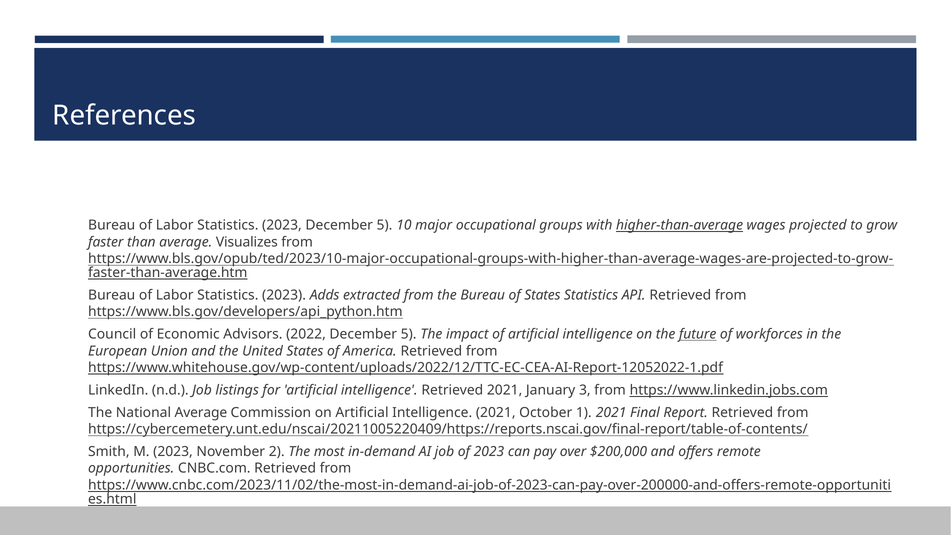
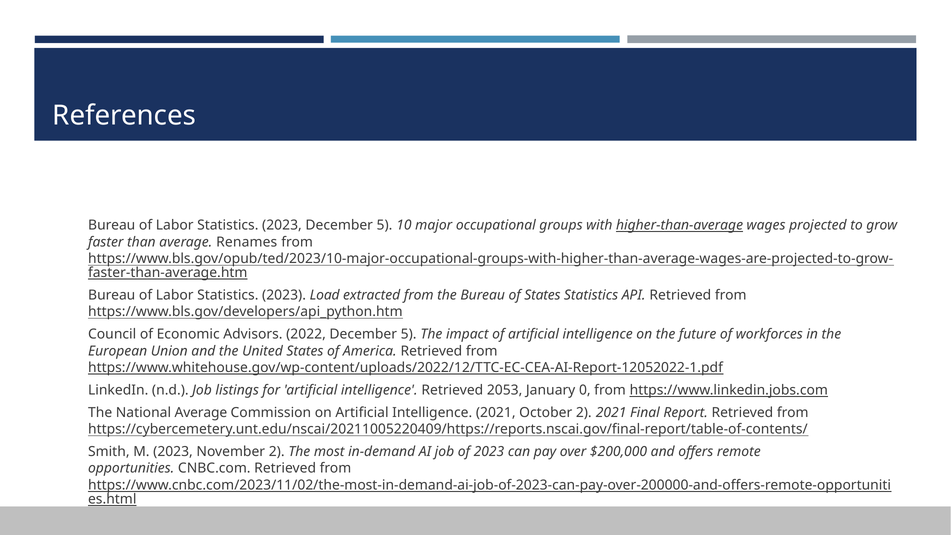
Visualizes: Visualizes -> Renames (247, 242)
Adds: Adds -> Load (325, 295)
future underline: present -> none (698, 334)
Retrieved 2021: 2021 -> 2053 (505, 390)
3: 3 -> 0 (585, 390)
October 1: 1 -> 2 (584, 413)
